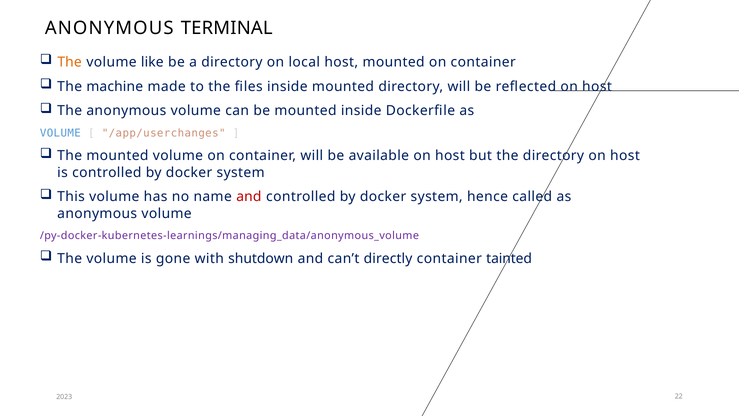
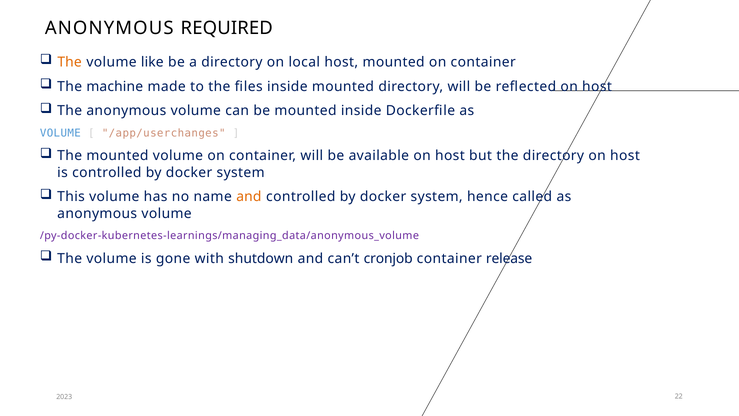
TERMINAL: TERMINAL -> REQUIRED (227, 28)
and colour: red -> orange (249, 197)
directly: directly -> cronjob (388, 258)
tainted: tainted -> release (509, 258)
